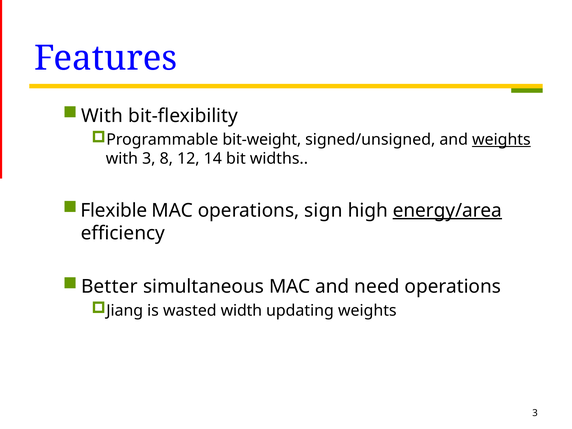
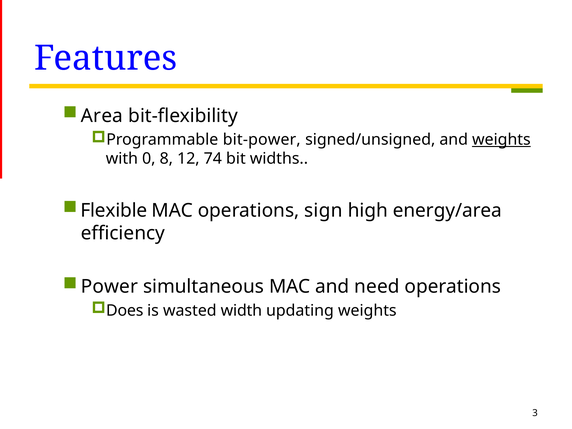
With: With -> Area (102, 116)
bit-weight: bit-weight -> bit-power (262, 140)
with 3: 3 -> 0 (149, 159)
14: 14 -> 74 (213, 159)
energy/area underline: present -> none (447, 210)
Better: Better -> Power (109, 287)
Jiang: Jiang -> Does (125, 311)
